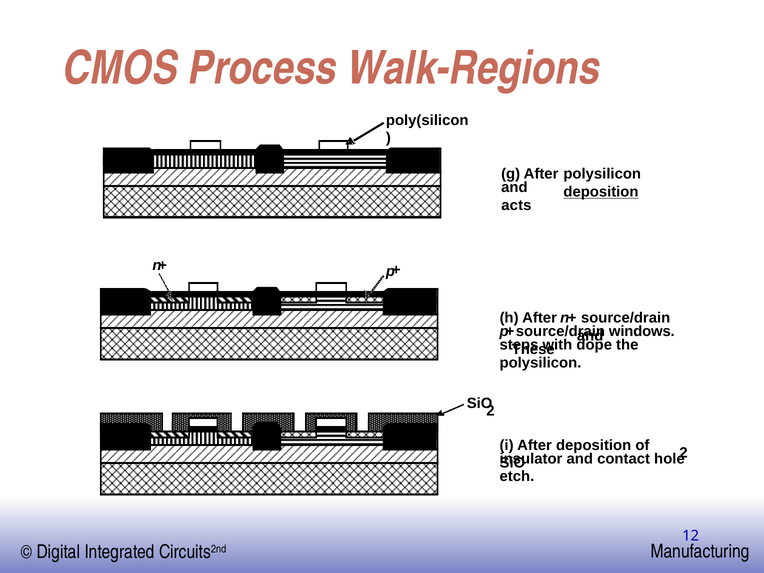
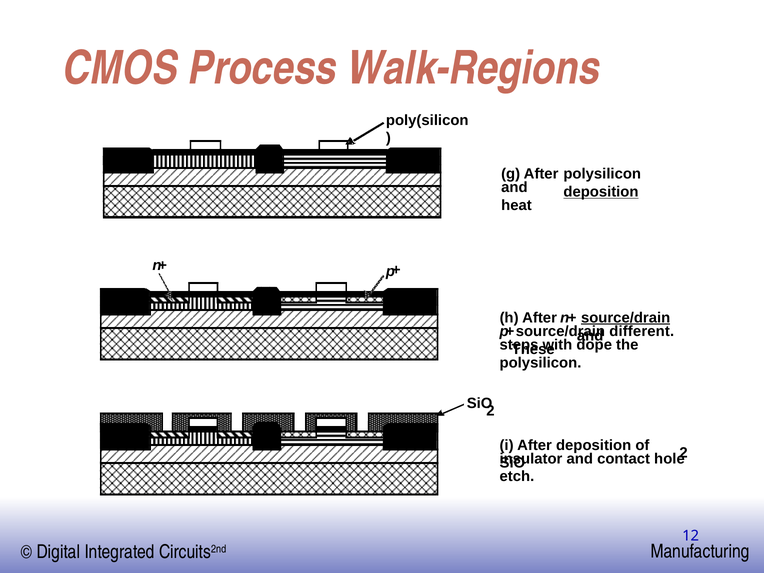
acts: acts -> heat (516, 205)
source/drain underline: none -> present (626, 318)
windows: windows -> different (642, 331)
